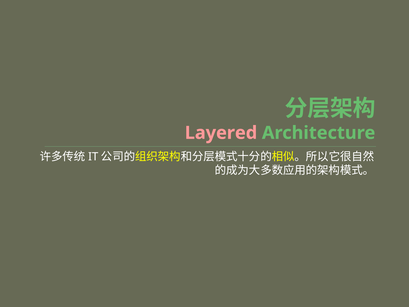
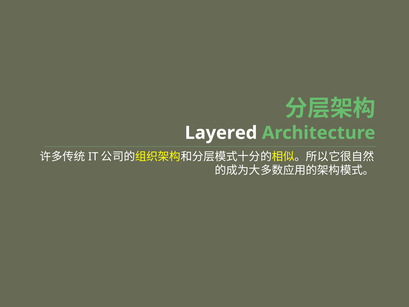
Layered colour: pink -> white (221, 133)
